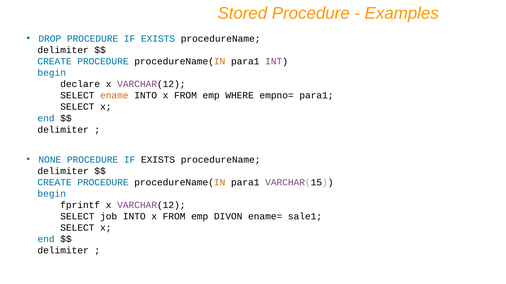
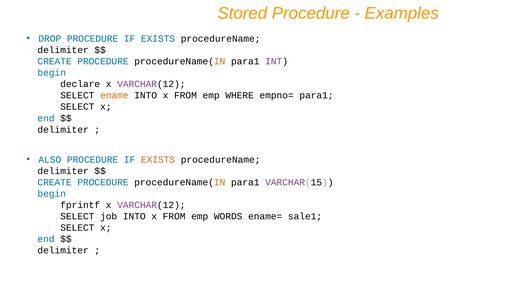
NONE: NONE -> ALSO (50, 160)
EXISTS colour: black -> orange (158, 160)
DIVON: DIVON -> WORDS (228, 217)
